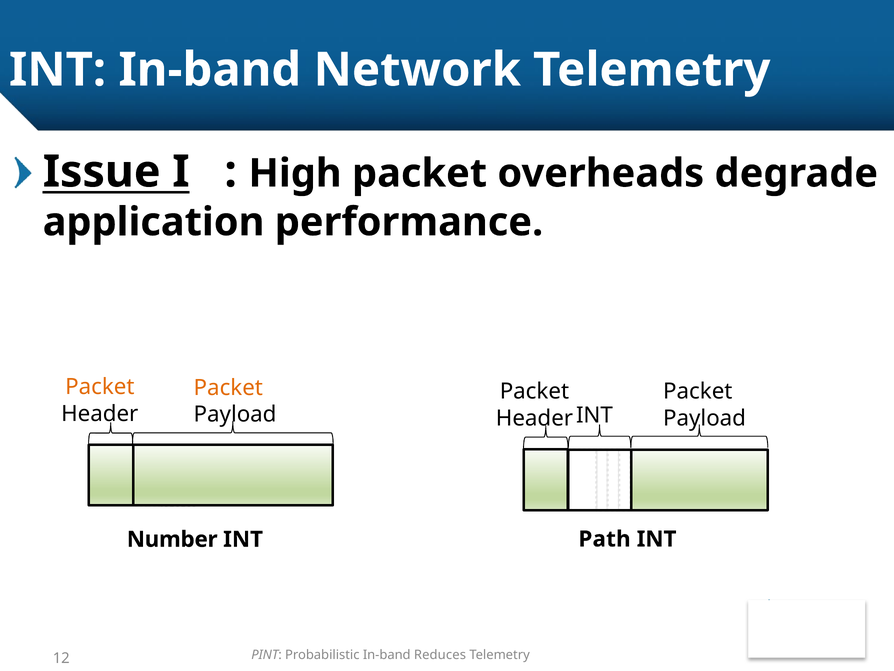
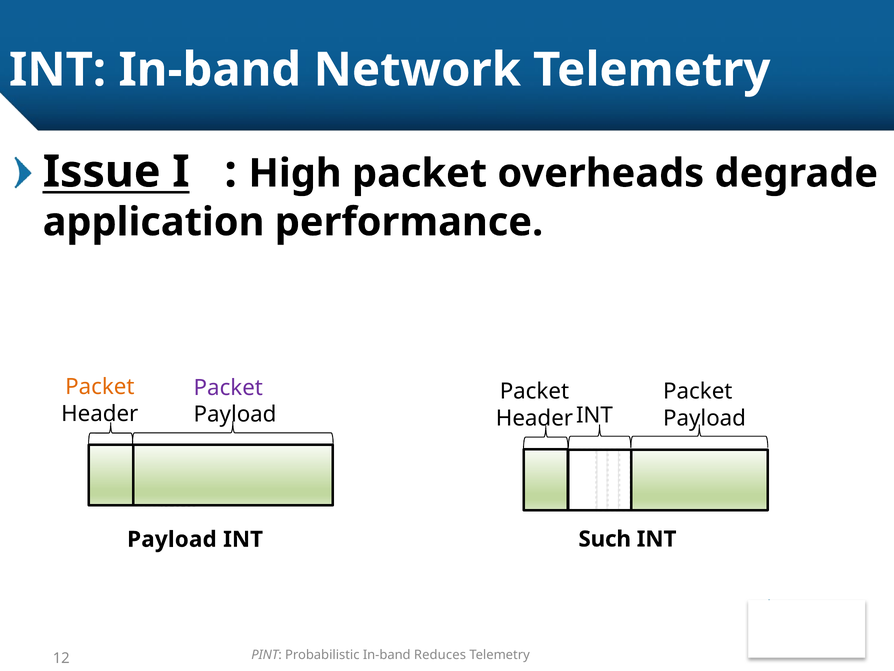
Packet colour: orange -> purple (228, 387)
Number: Number -> Payload (172, 539)
Path: Path -> Such (605, 539)
